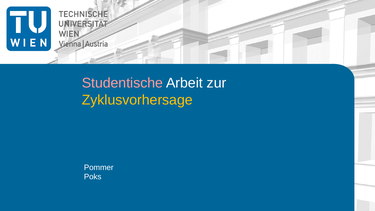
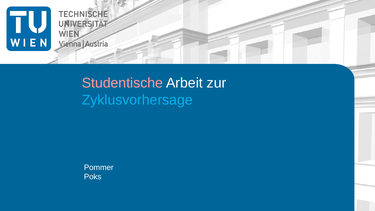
Zyklusvorhersage colour: yellow -> light blue (137, 100)
